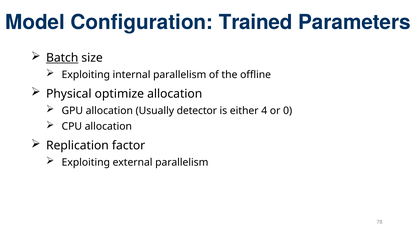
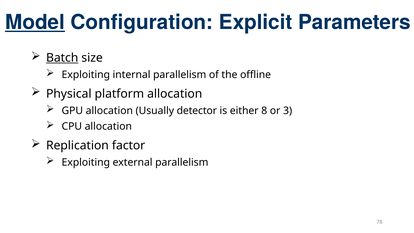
Model underline: none -> present (35, 22)
Trained: Trained -> Explicit (256, 22)
optimize: optimize -> platform (119, 94)
4: 4 -> 8 (264, 111)
0: 0 -> 3 (288, 111)
